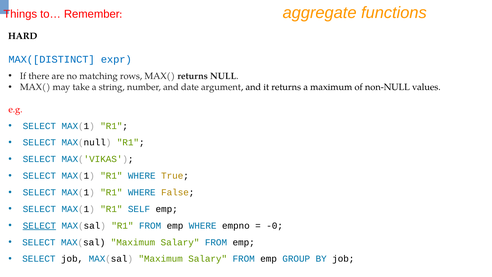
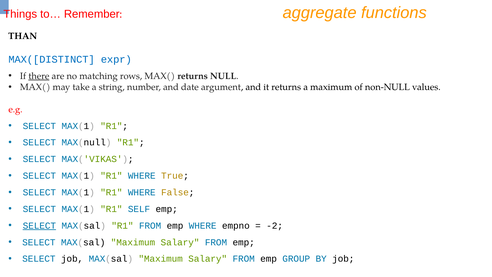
HARD: HARD -> THAN (23, 36)
there underline: none -> present (39, 76)
-0: -0 -> -2 (275, 225)
